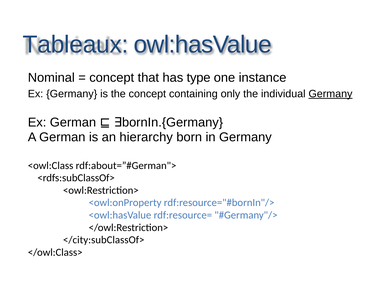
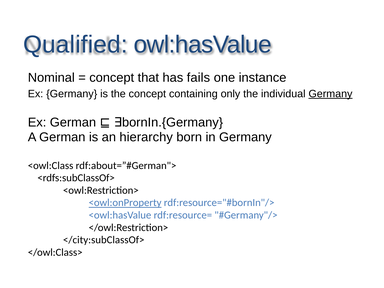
Tableaux: Tableaux -> Qualified (75, 45)
type: type -> fails (198, 78)
<owl:onProperty underline: none -> present (125, 203)
